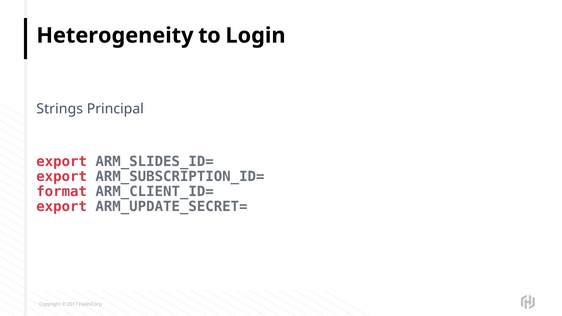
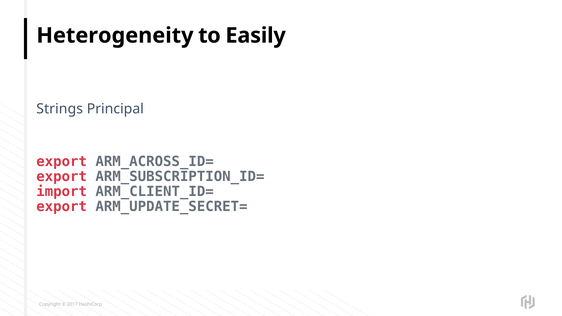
Login: Login -> Easily (256, 36)
ARM_SLIDES_ID=: ARM_SLIDES_ID= -> ARM_ACROSS_ID= (155, 162)
format: format -> import (62, 192)
